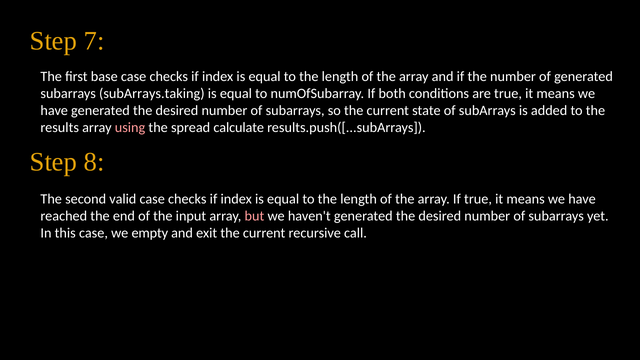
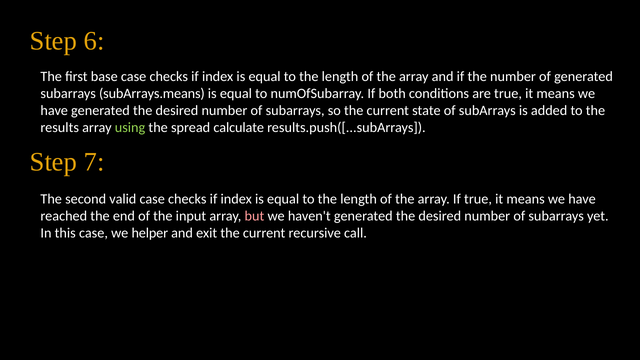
7: 7 -> 6 (94, 41)
subArrays.taking: subArrays.taking -> subArrays.means (152, 93)
using colour: pink -> light green (130, 128)
8: 8 -> 7 (94, 162)
empty: empty -> helper (150, 233)
